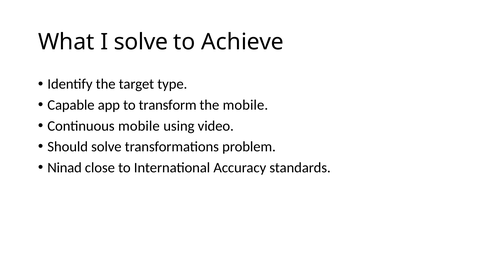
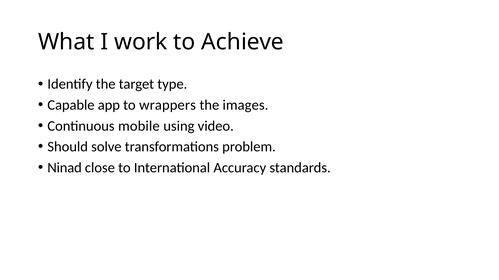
I solve: solve -> work (141, 42)
transform: transform -> wrappers (167, 105)
the mobile: mobile -> images (245, 105)
